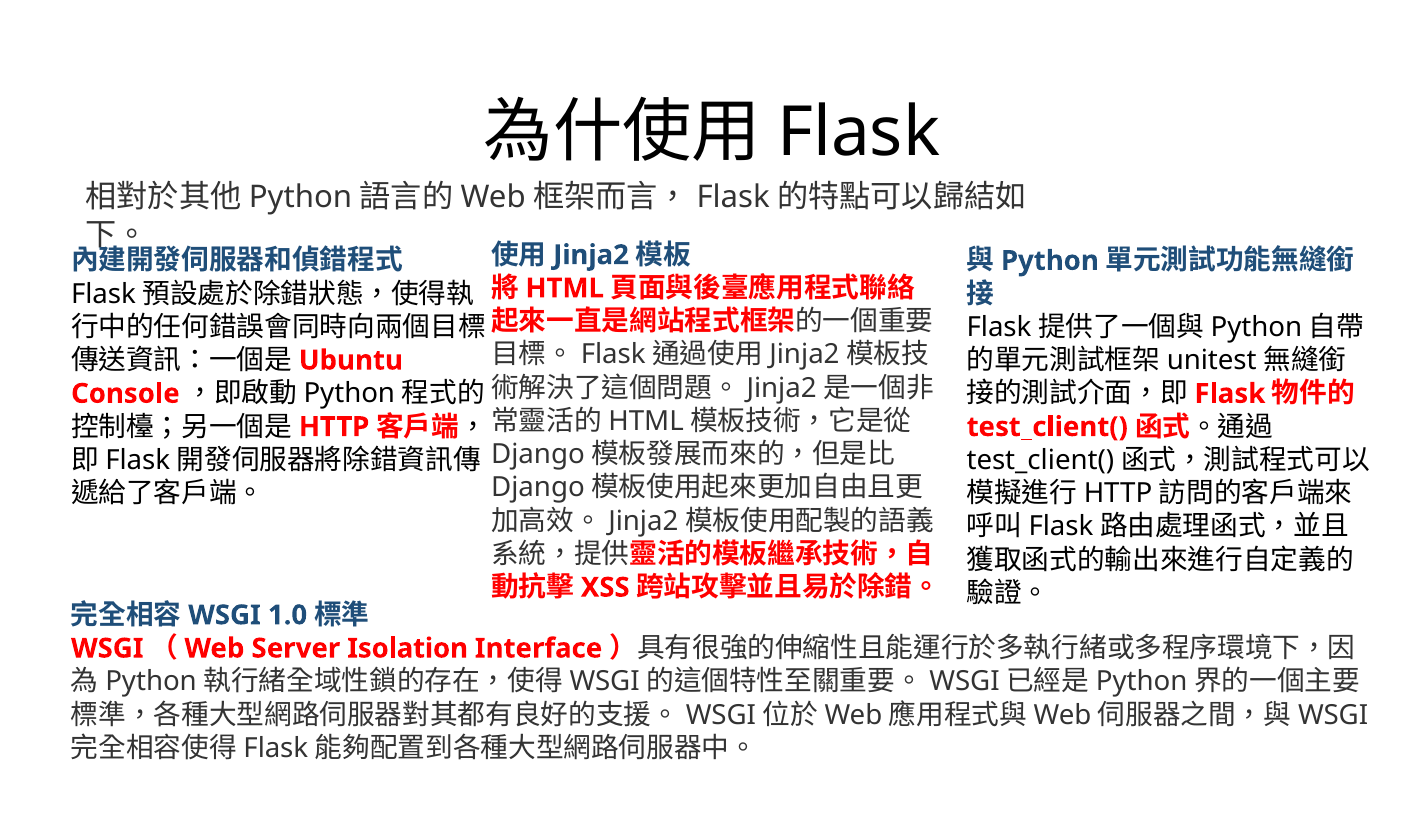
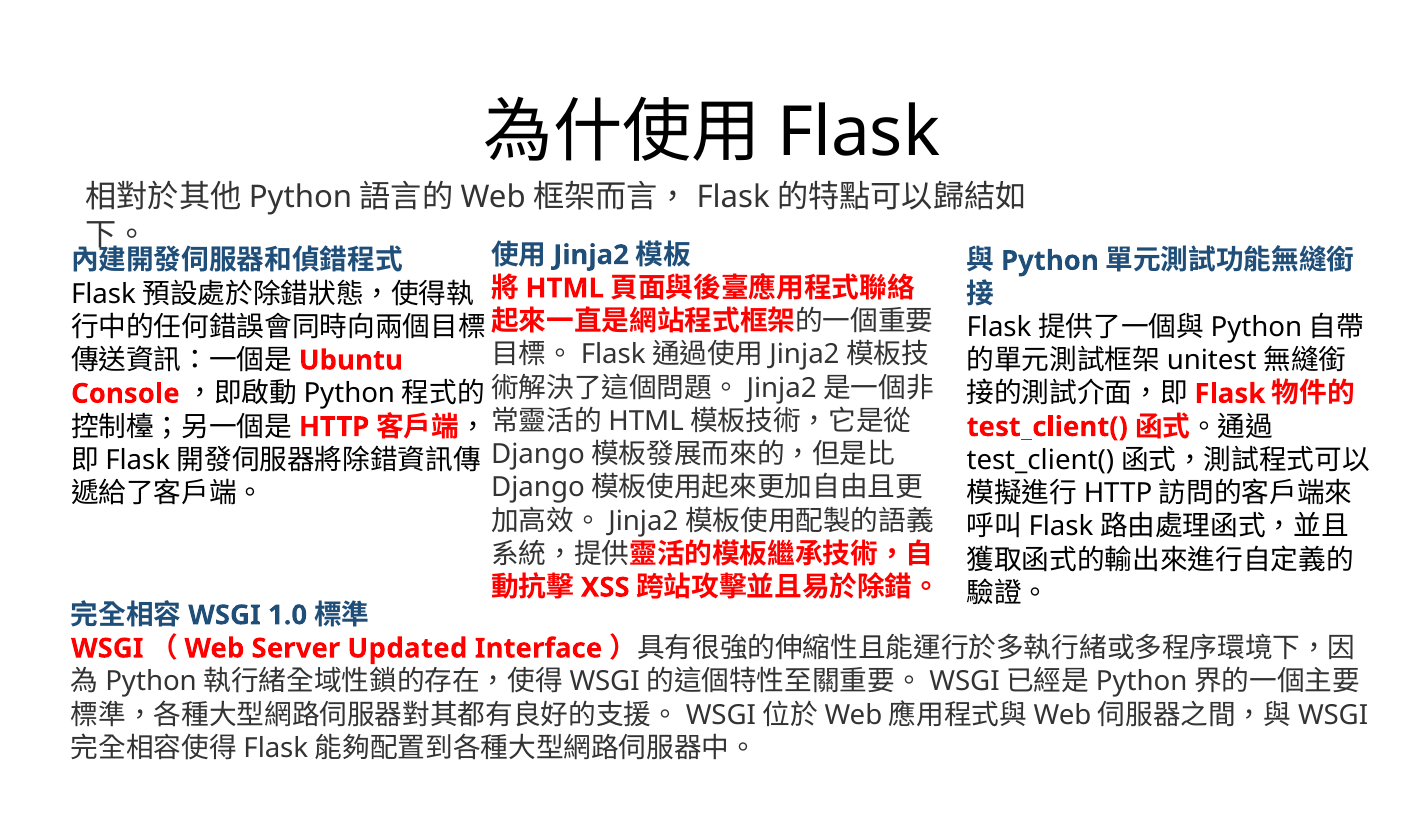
Isolation: Isolation -> Updated (407, 648)
